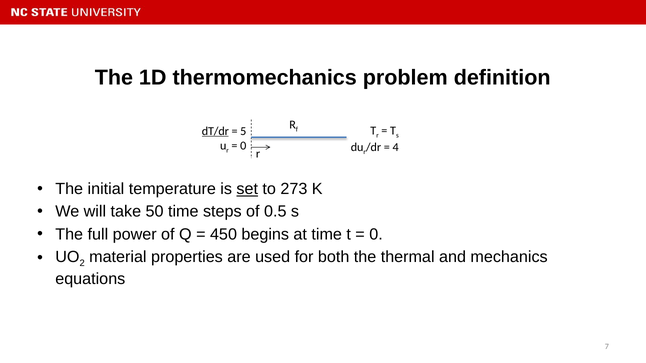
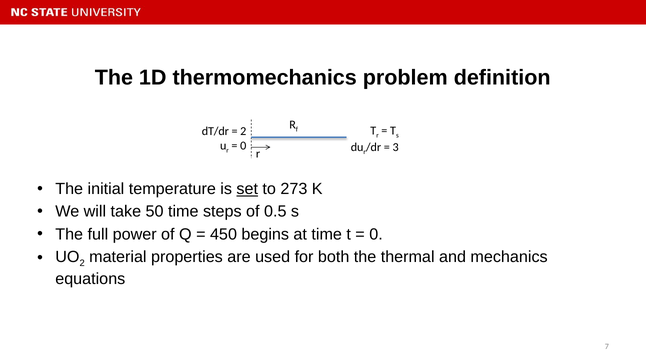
dT/dr underline: present -> none (215, 131)
5: 5 -> 2 (243, 131)
4: 4 -> 3 (396, 148)
